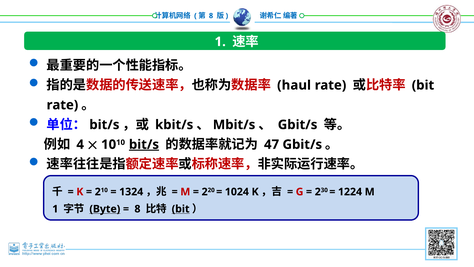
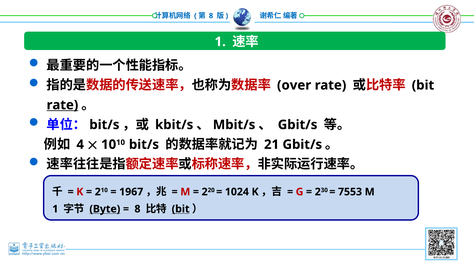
haul: haul -> over (294, 85)
rate underline: none -> present (62, 105)
bit/s underline: present -> none (144, 144)
47: 47 -> 21 (272, 144)
1324: 1324 -> 1967 (131, 192)
1224: 1224 -> 7553 (350, 192)
